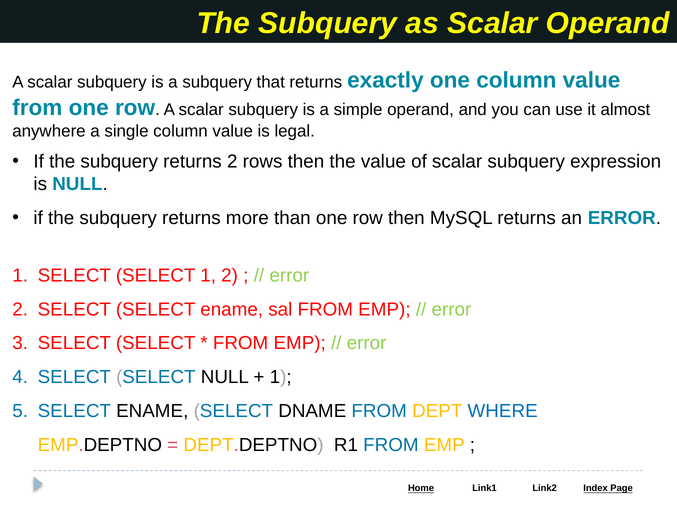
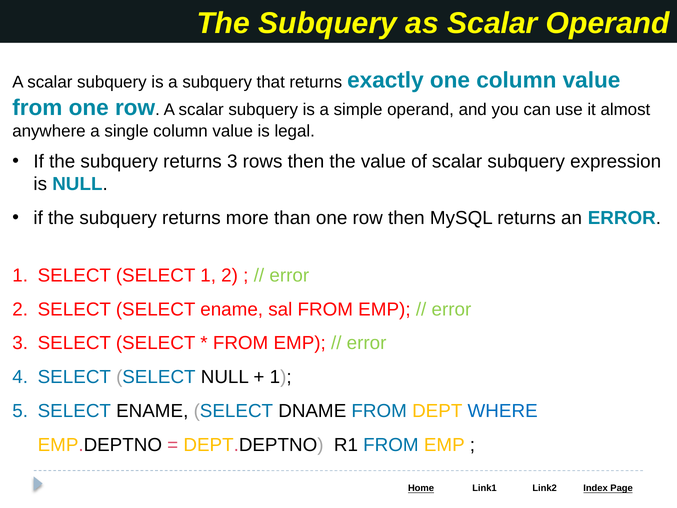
returns 2: 2 -> 3 (232, 161)
